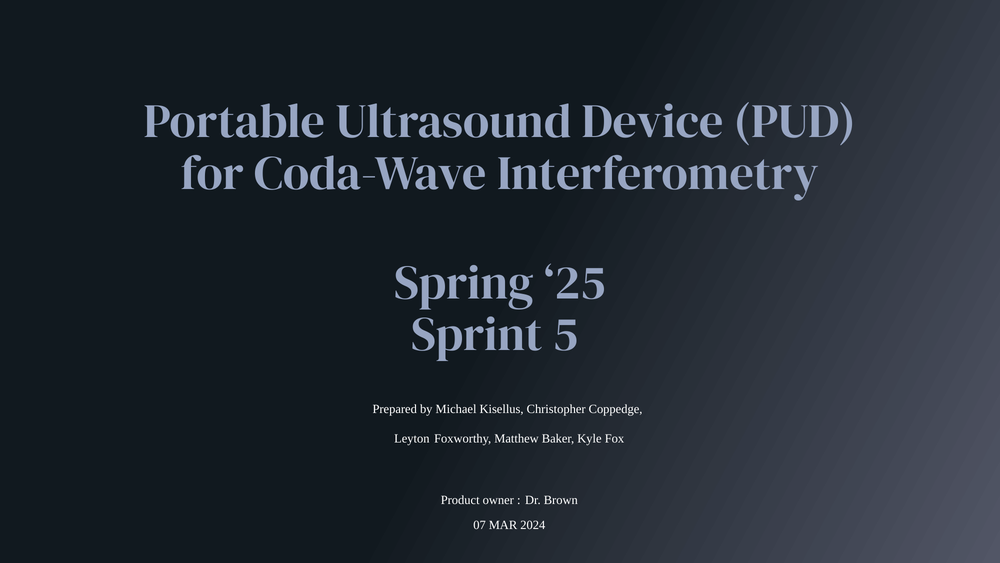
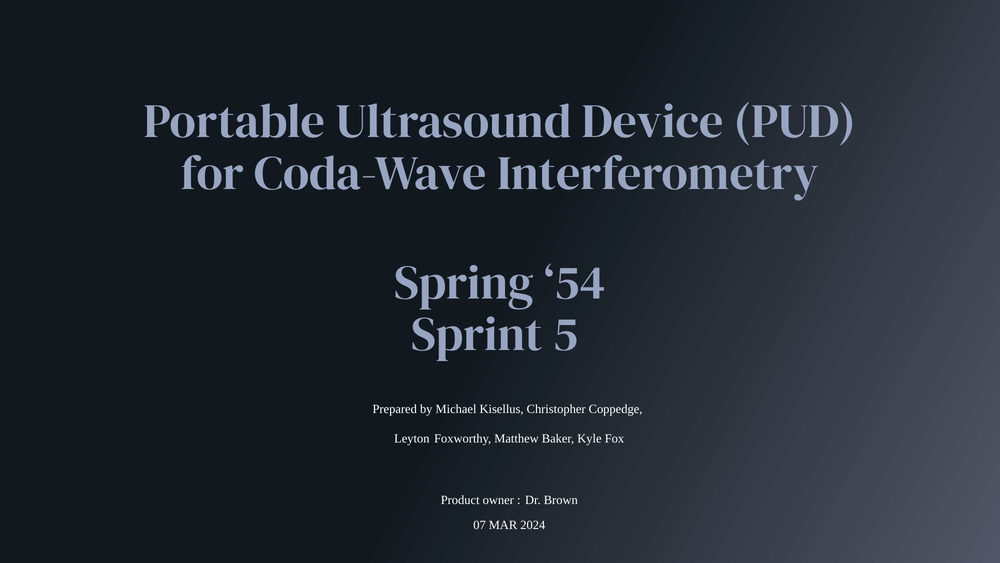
25: 25 -> 54 (575, 282)
